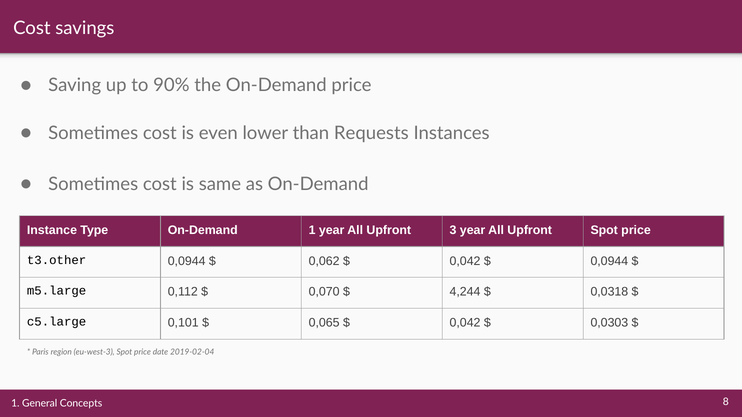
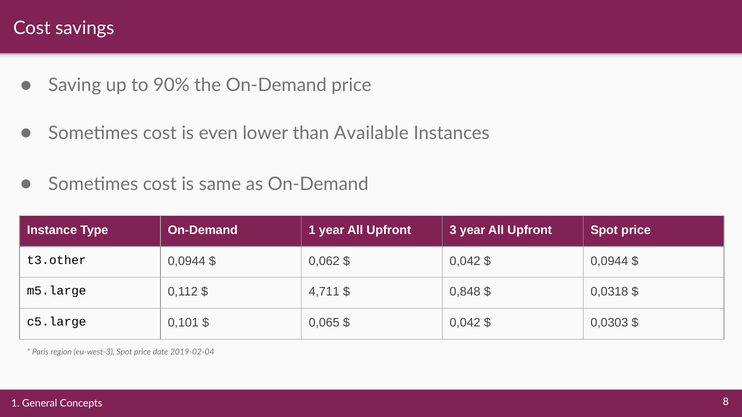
Requests: Requests -> Available (371, 133)
0,070: 0,070 -> 4,711 (324, 292)
4,244: 4,244 -> 0,848 (465, 292)
